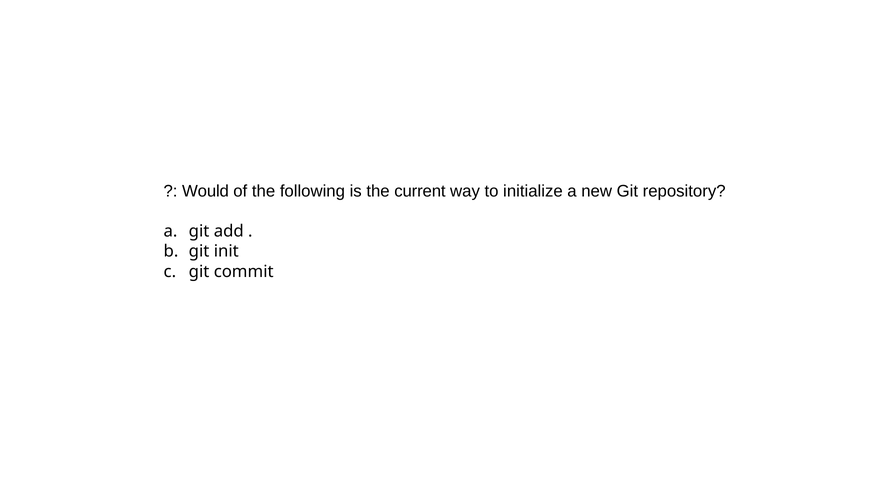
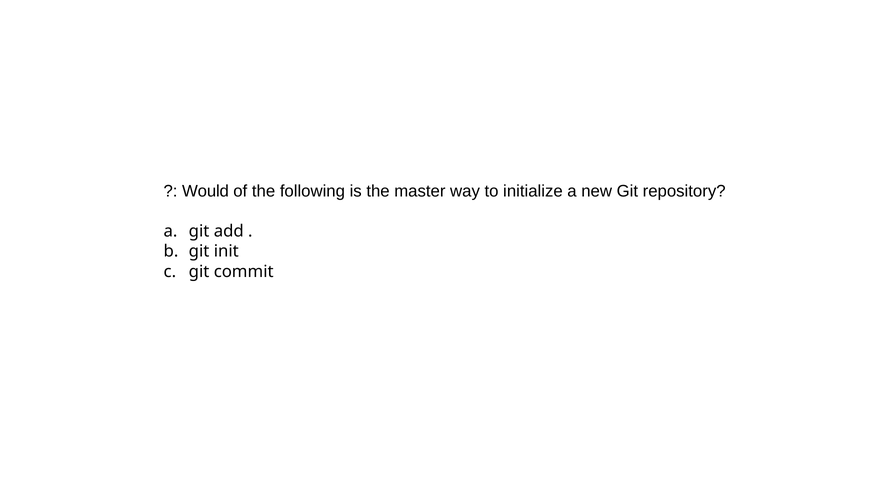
current: current -> master (420, 191)
